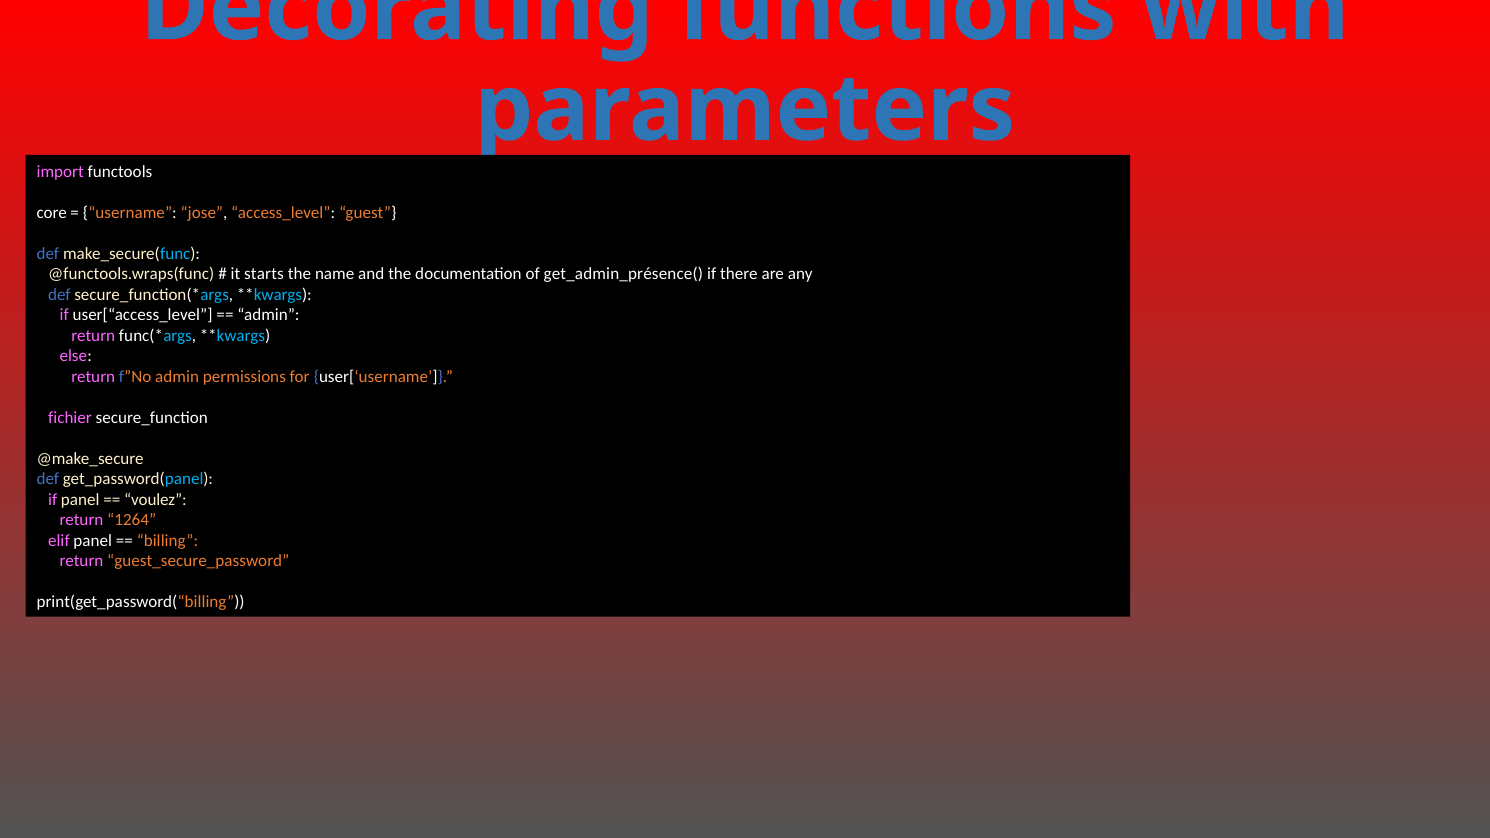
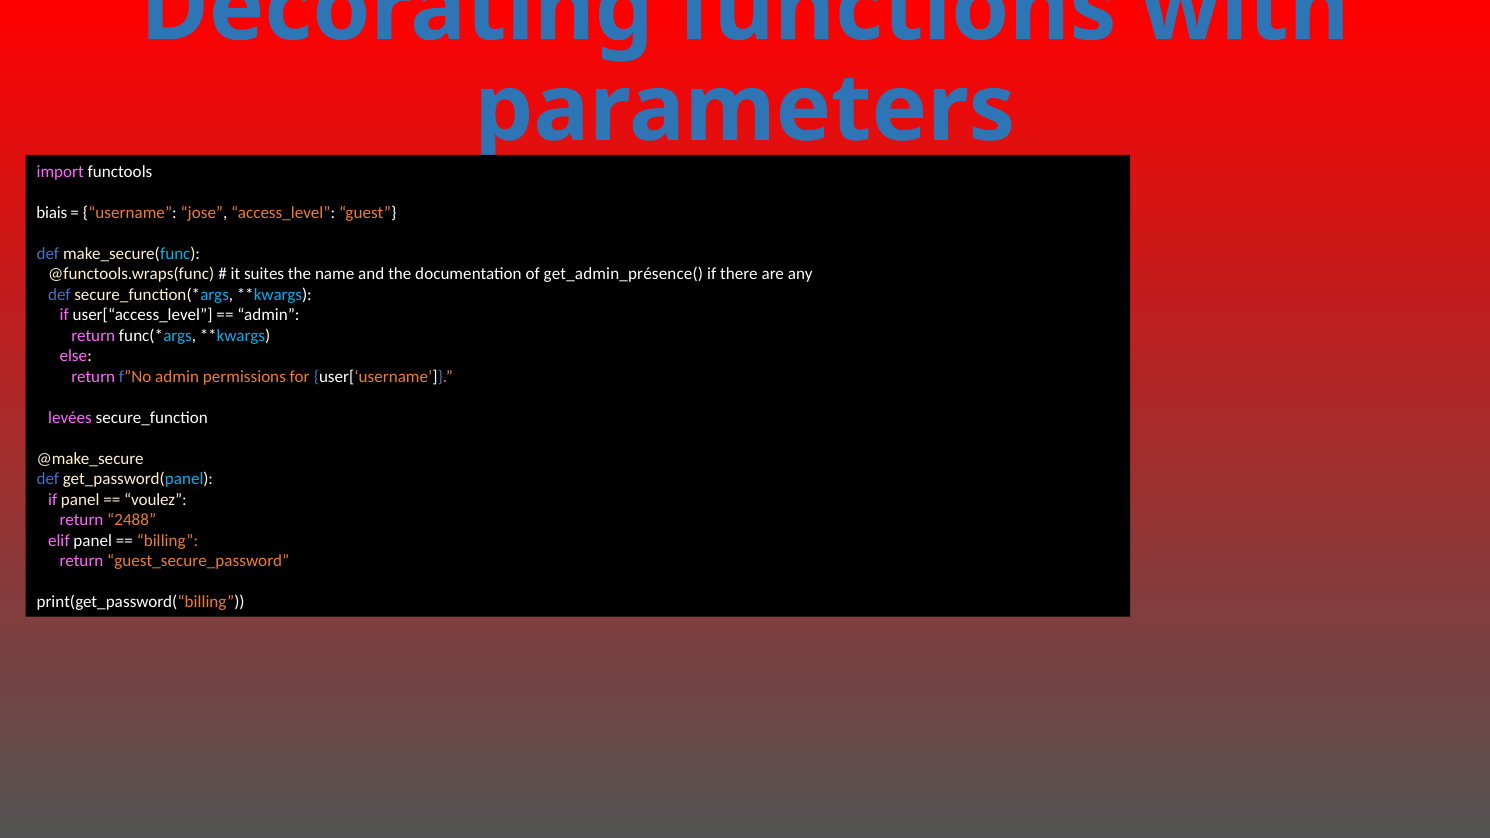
core: core -> biais (52, 213)
starts: starts -> suites (264, 274)
fichier: fichier -> levées (70, 418)
1264: 1264 -> 2488 (132, 520)
